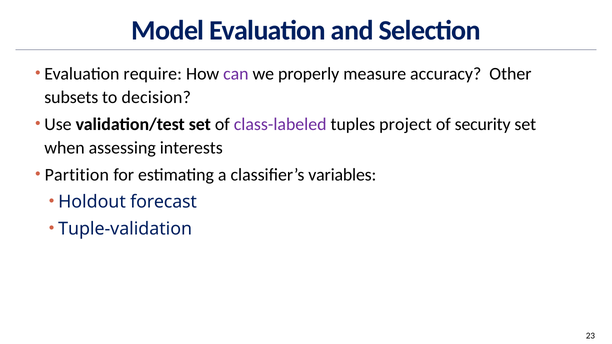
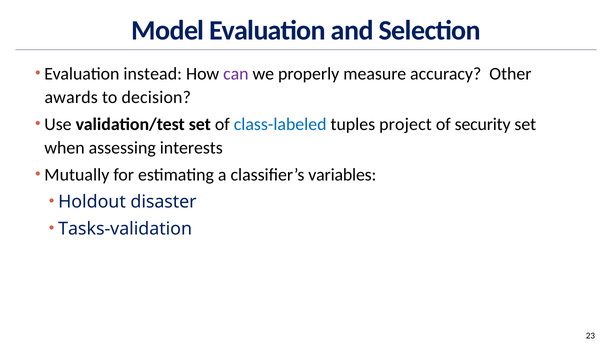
require: require -> instead (153, 74)
subsets: subsets -> awards (71, 97)
class-labeled colour: purple -> blue (280, 124)
Partition: Partition -> Mutually (77, 175)
forecast: forecast -> disaster (164, 202)
Tuple-validation: Tuple-validation -> Tasks-validation (125, 229)
